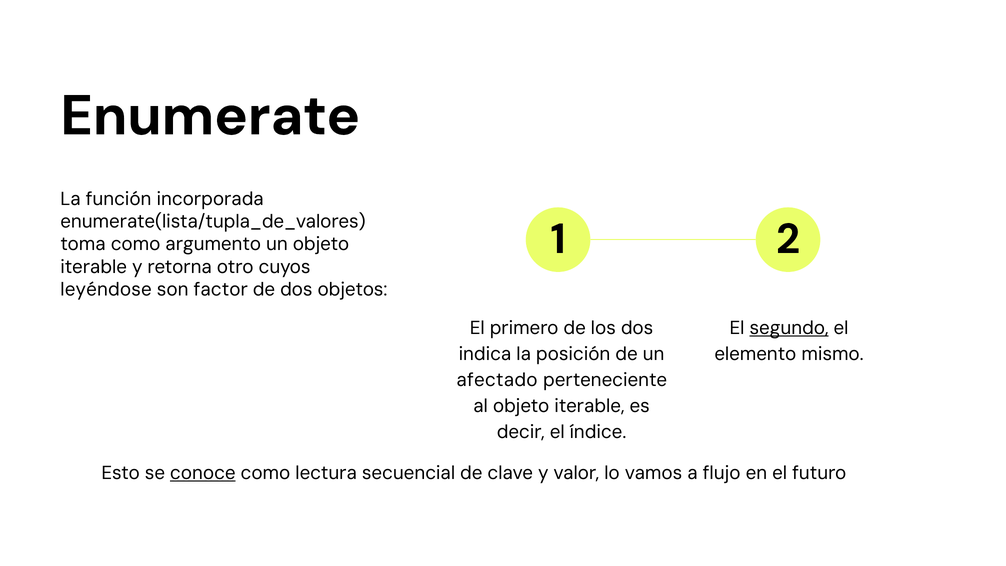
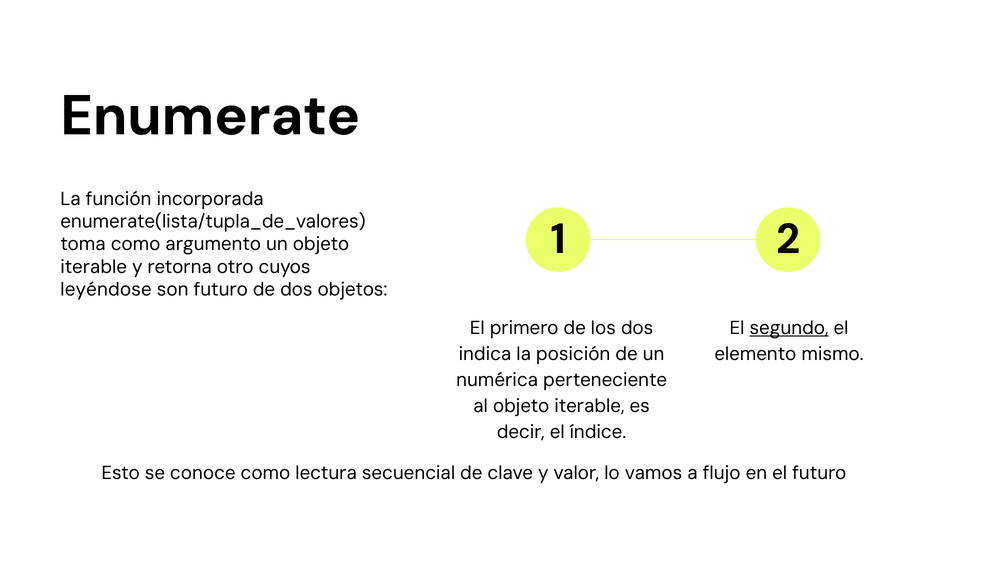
son factor: factor -> futuro (221, 289)
afectado: afectado -> numérica (497, 380)
conoce underline: present -> none (203, 473)
